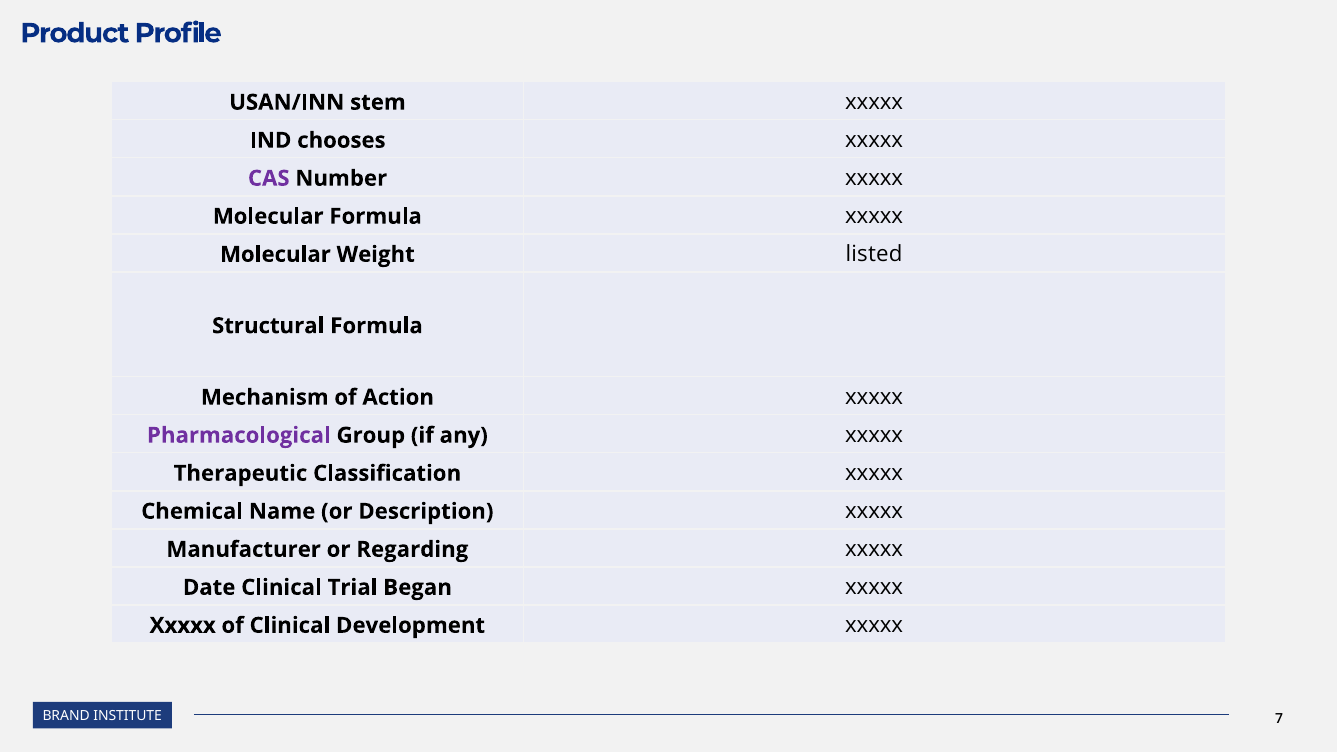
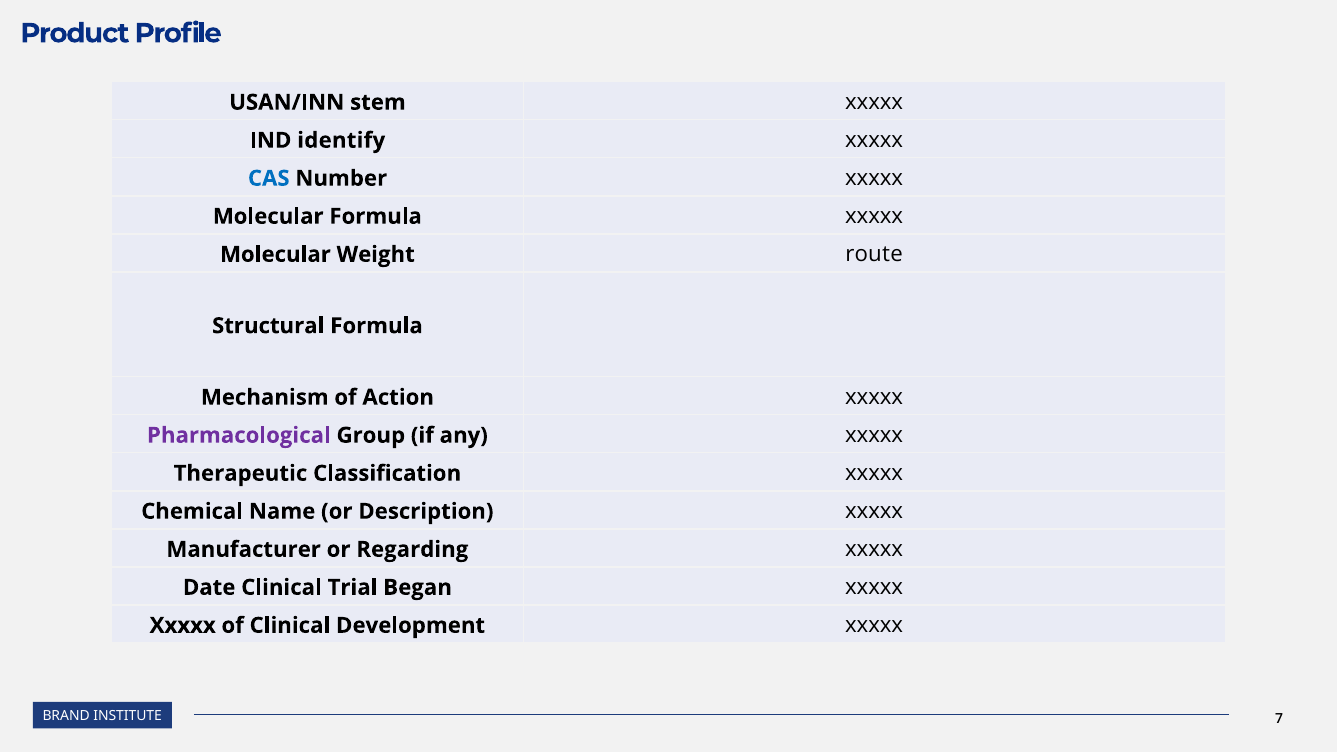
chooses: chooses -> identify (341, 140)
CAS colour: purple -> blue (269, 178)
listed: listed -> route (874, 254)
